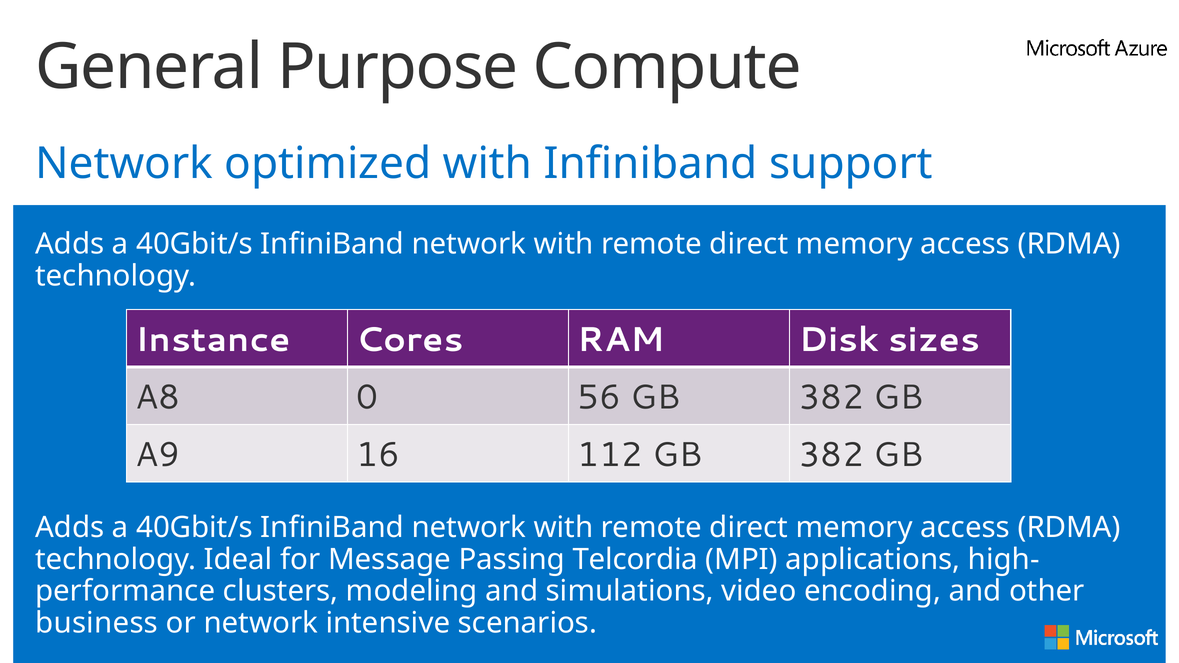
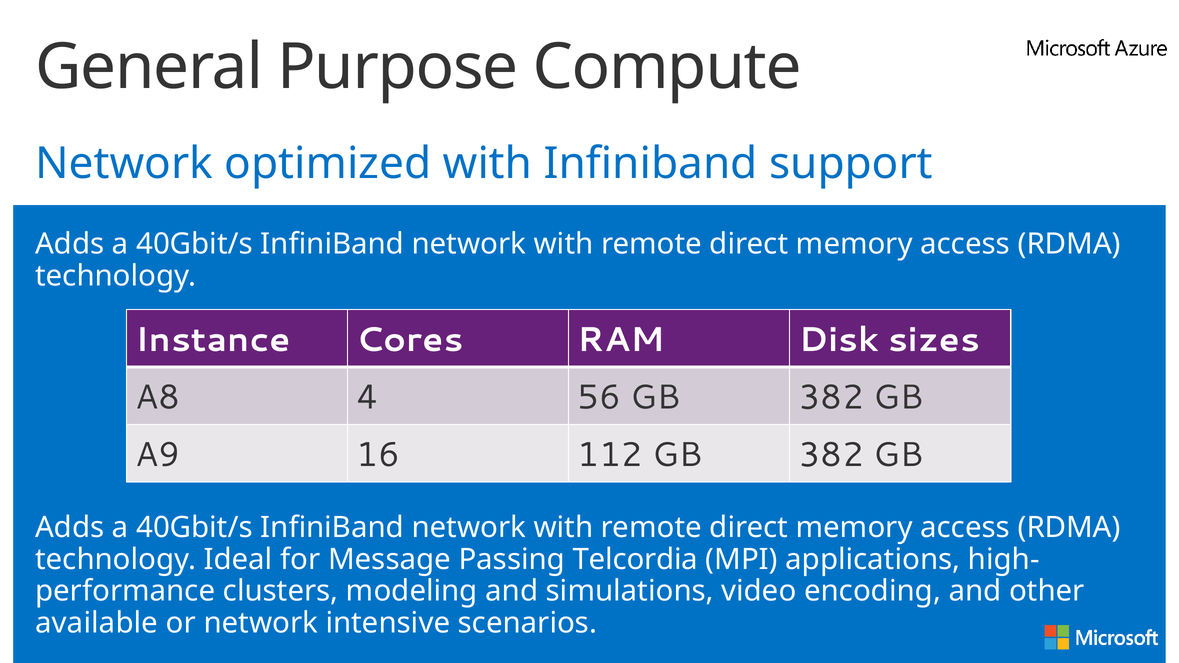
0: 0 -> 4 (367, 398)
business: business -> available (97, 623)
